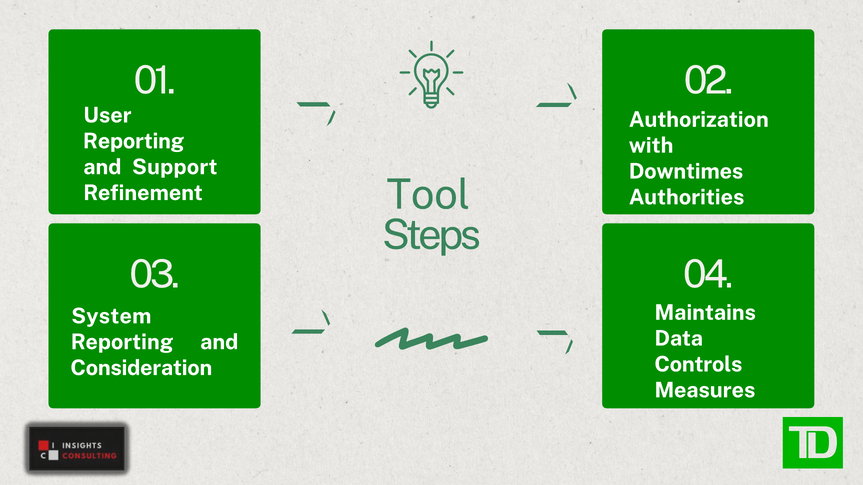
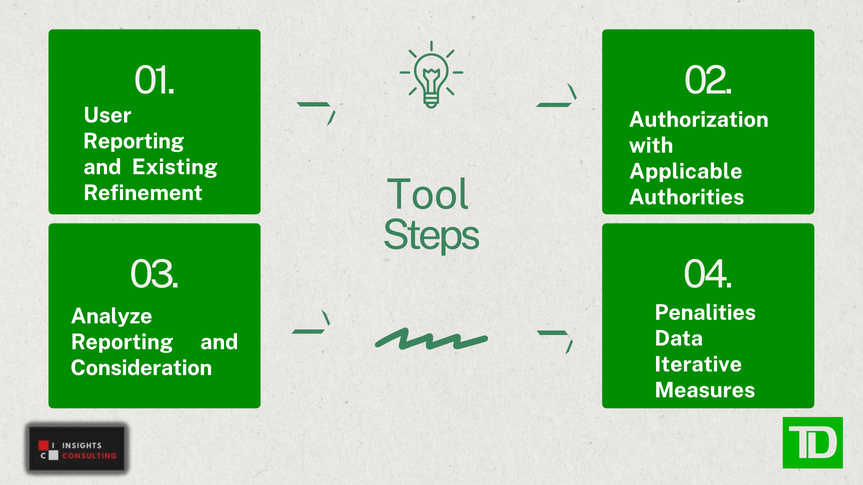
Support: Support -> Existing (175, 167)
Downtimes: Downtimes -> Applicable (686, 172)
Maintains: Maintains -> Penalities (705, 313)
System: System -> Analyze (112, 317)
Controls: Controls -> Iterative (698, 365)
